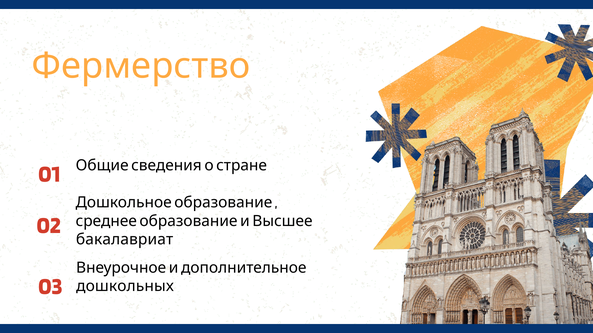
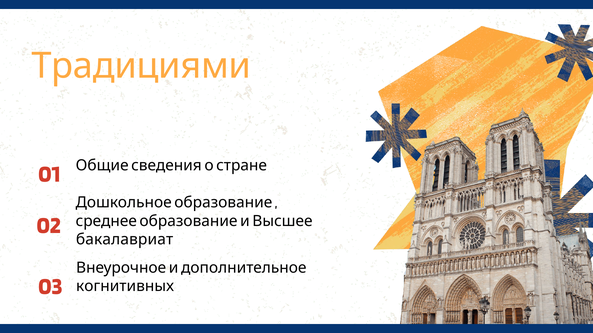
Фермерство: Фермерство -> Традициями (141, 66)
дошкольных: дошкольных -> когнитивных (125, 287)
